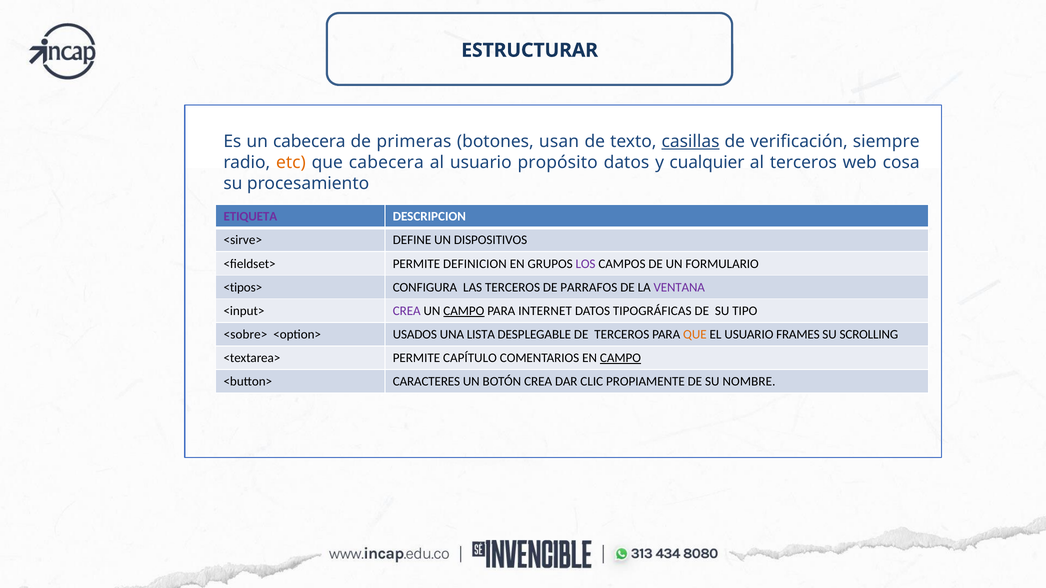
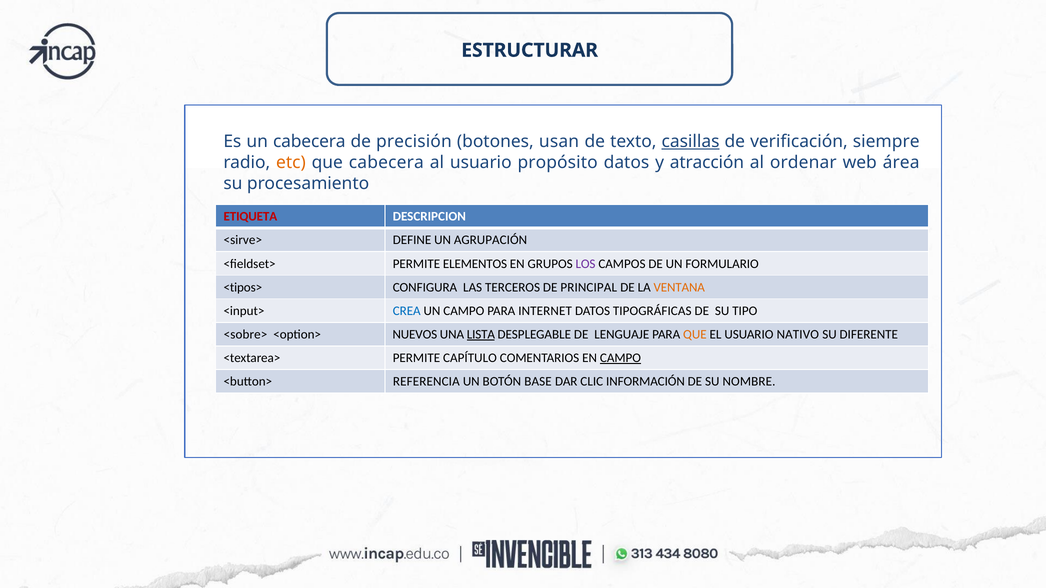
primeras: primeras -> precisión (414, 142)
cualquier: cualquier -> atracción (707, 163)
al terceros: terceros -> ordenar (803, 163)
cosa: cosa -> área (901, 163)
ETIQUETA colour: purple -> red (250, 217)
DISPOSITIVOS: DISPOSITIVOS -> AGRUPACIÓN (491, 240)
DEFINICION: DEFINICION -> ELEMENTOS (475, 264)
PARRAFOS: PARRAFOS -> PRINCIPAL (589, 287)
VENTANA colour: purple -> orange (679, 287)
CREA colour: purple -> blue (407, 311)
CAMPO underline: present -> none (464, 311)
USADOS: USADOS -> NUEVOS (415, 335)
LISTA underline: none -> present (481, 335)
DE TERCEROS: TERCEROS -> LENGUAJE (622, 335)
FRAMES: FRAMES -> NATIVO (798, 335)
SCROLLING: SCROLLING -> DIFERENTE (869, 335)
CARACTERES: CARACTERES -> REFERENCIA (426, 382)
BOTÓN CREA: CREA -> BASE (538, 382)
PROPIAMENTE: PROPIAMENTE -> INFORMACIÓN (645, 382)
